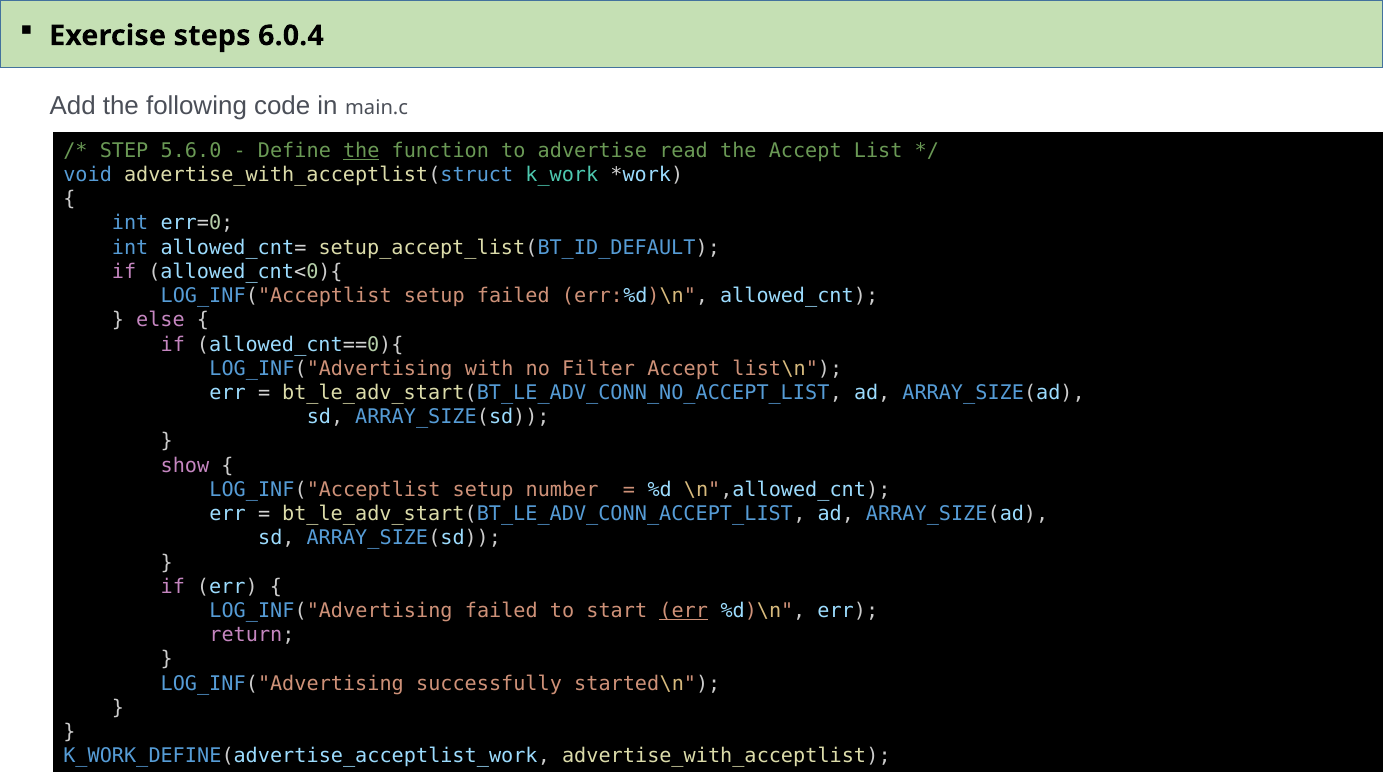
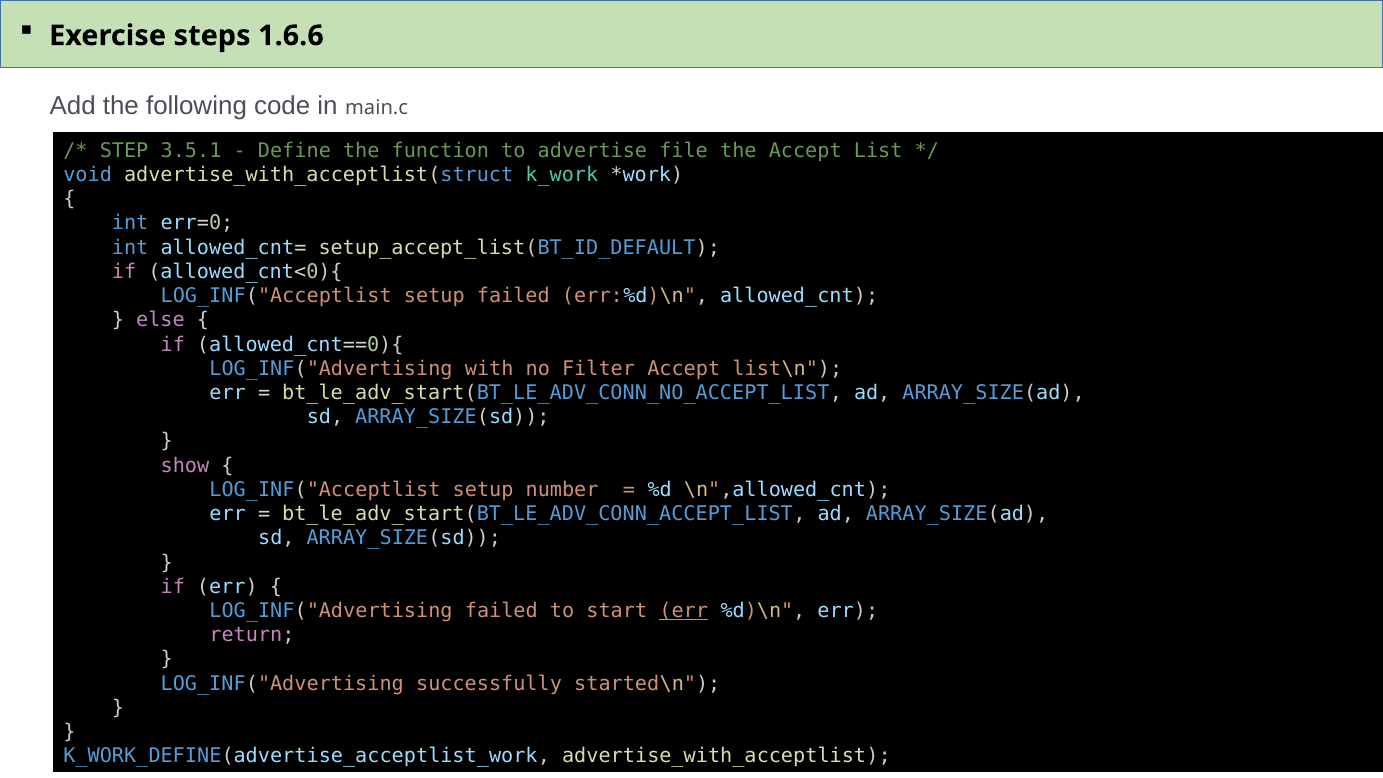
6.0.4: 6.0.4 -> 1.6.6 (291, 36)
5.6.0: 5.6.0 -> 3.5.1 (191, 151)
the underline: present -> none (361, 151)
read: read -> file (684, 151)
